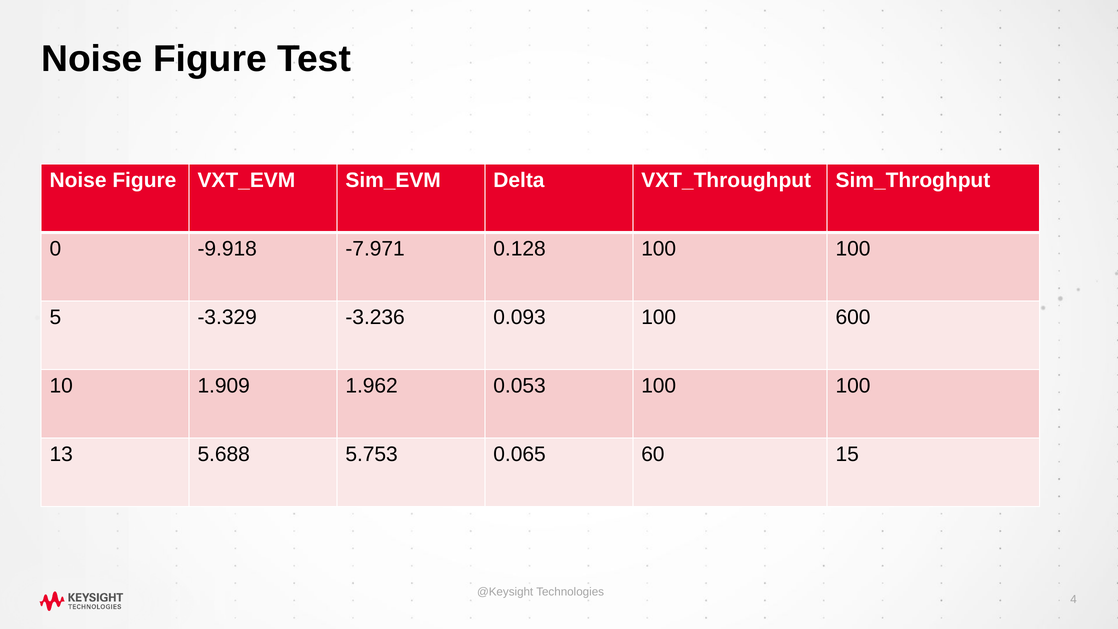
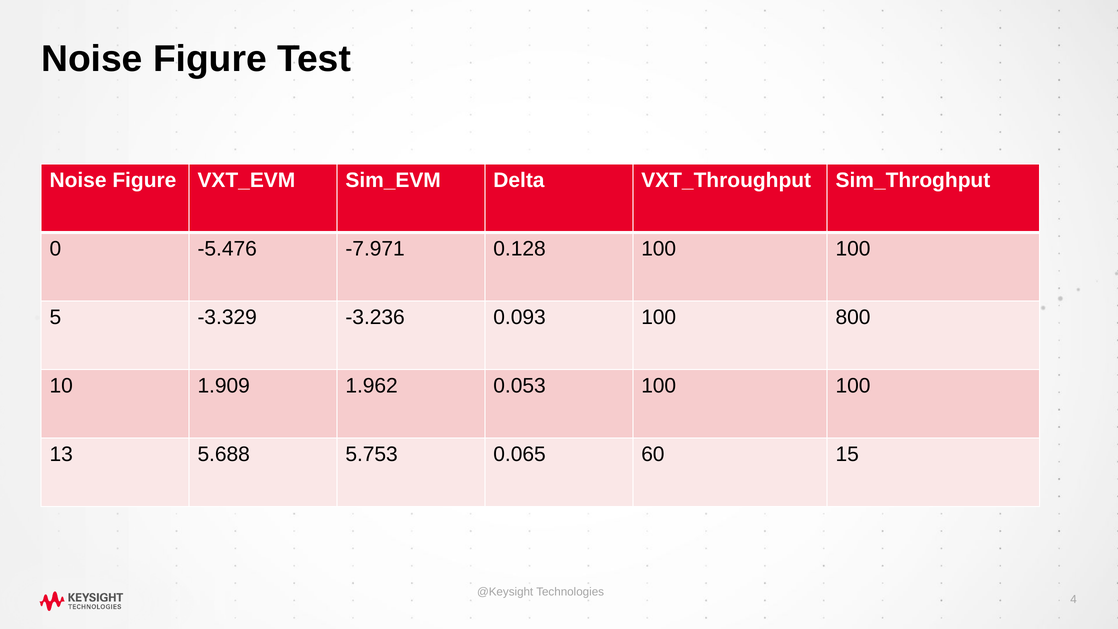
-9.918: -9.918 -> -5.476 (227, 249)
600: 600 -> 800 (853, 317)
